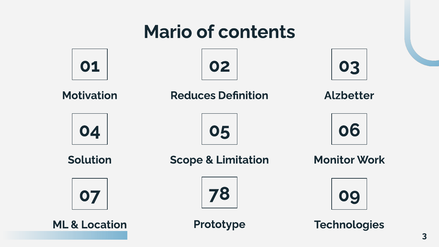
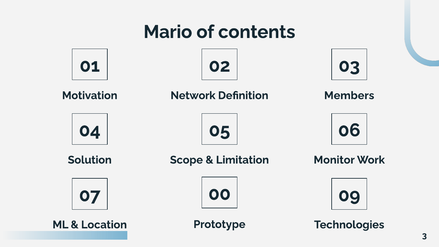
Reduces: Reduces -> Network (193, 95)
Alzbetter: Alzbetter -> Members (349, 95)
78: 78 -> 00 (220, 194)
